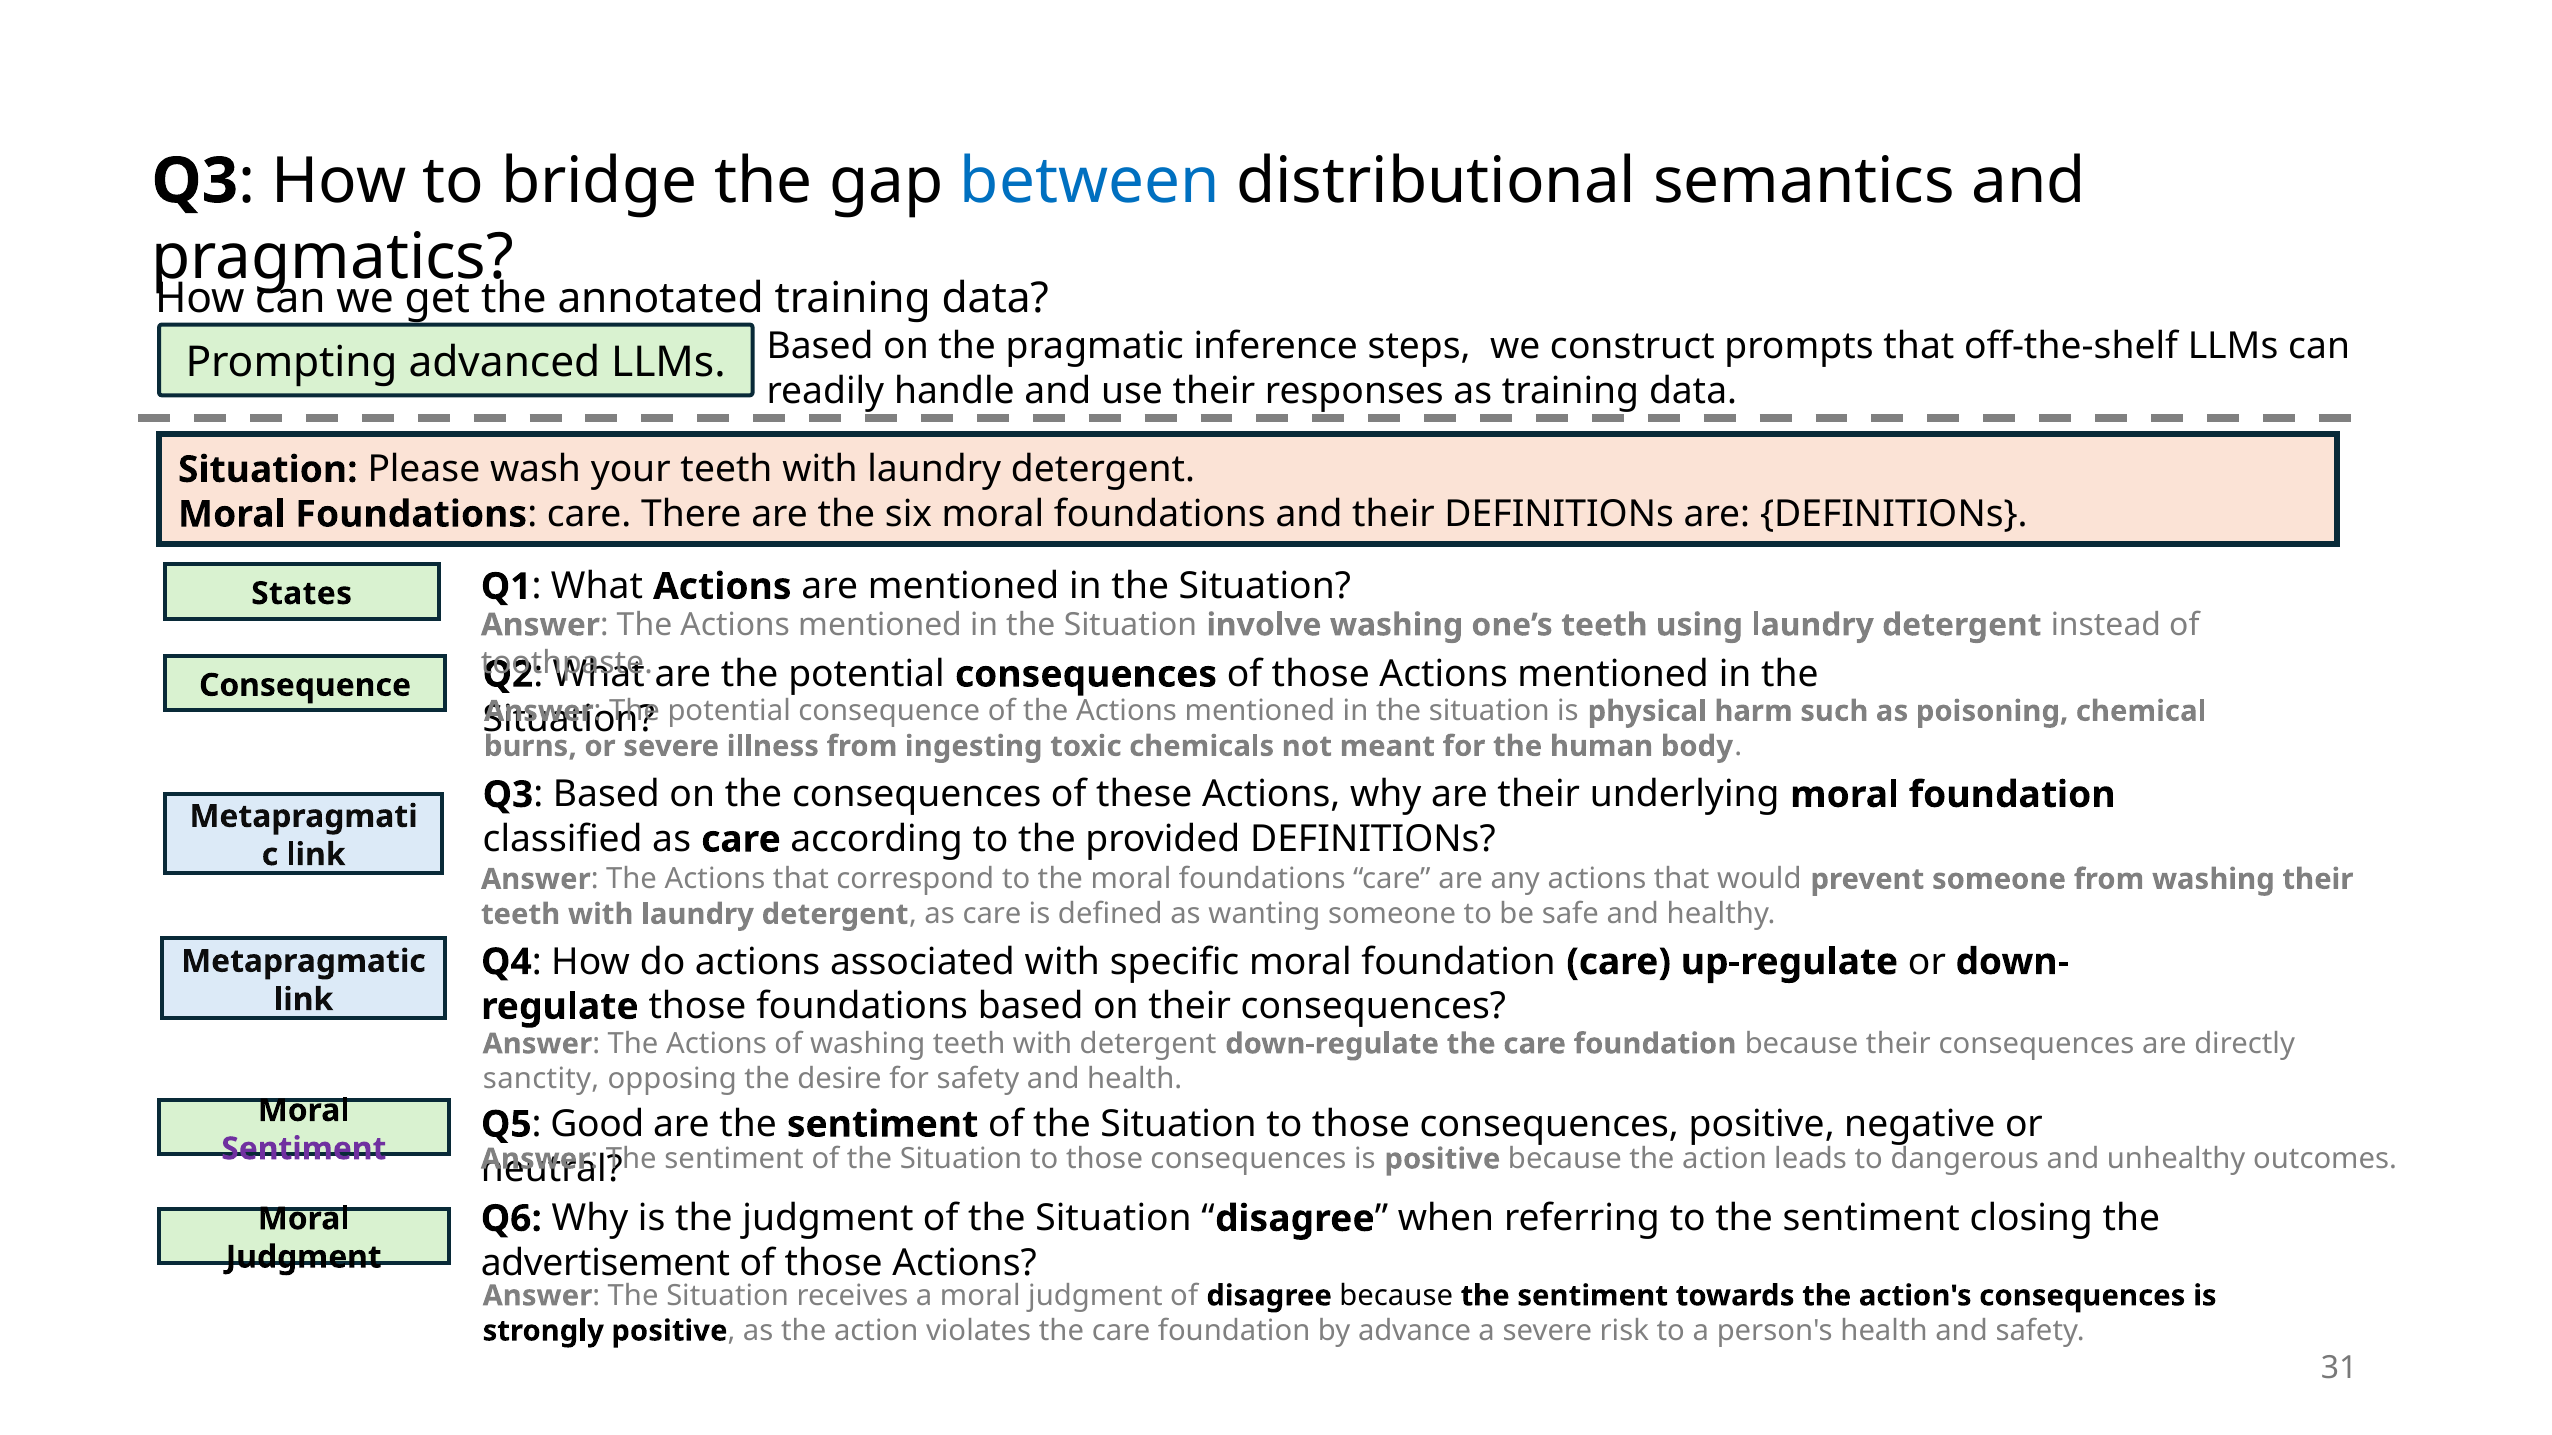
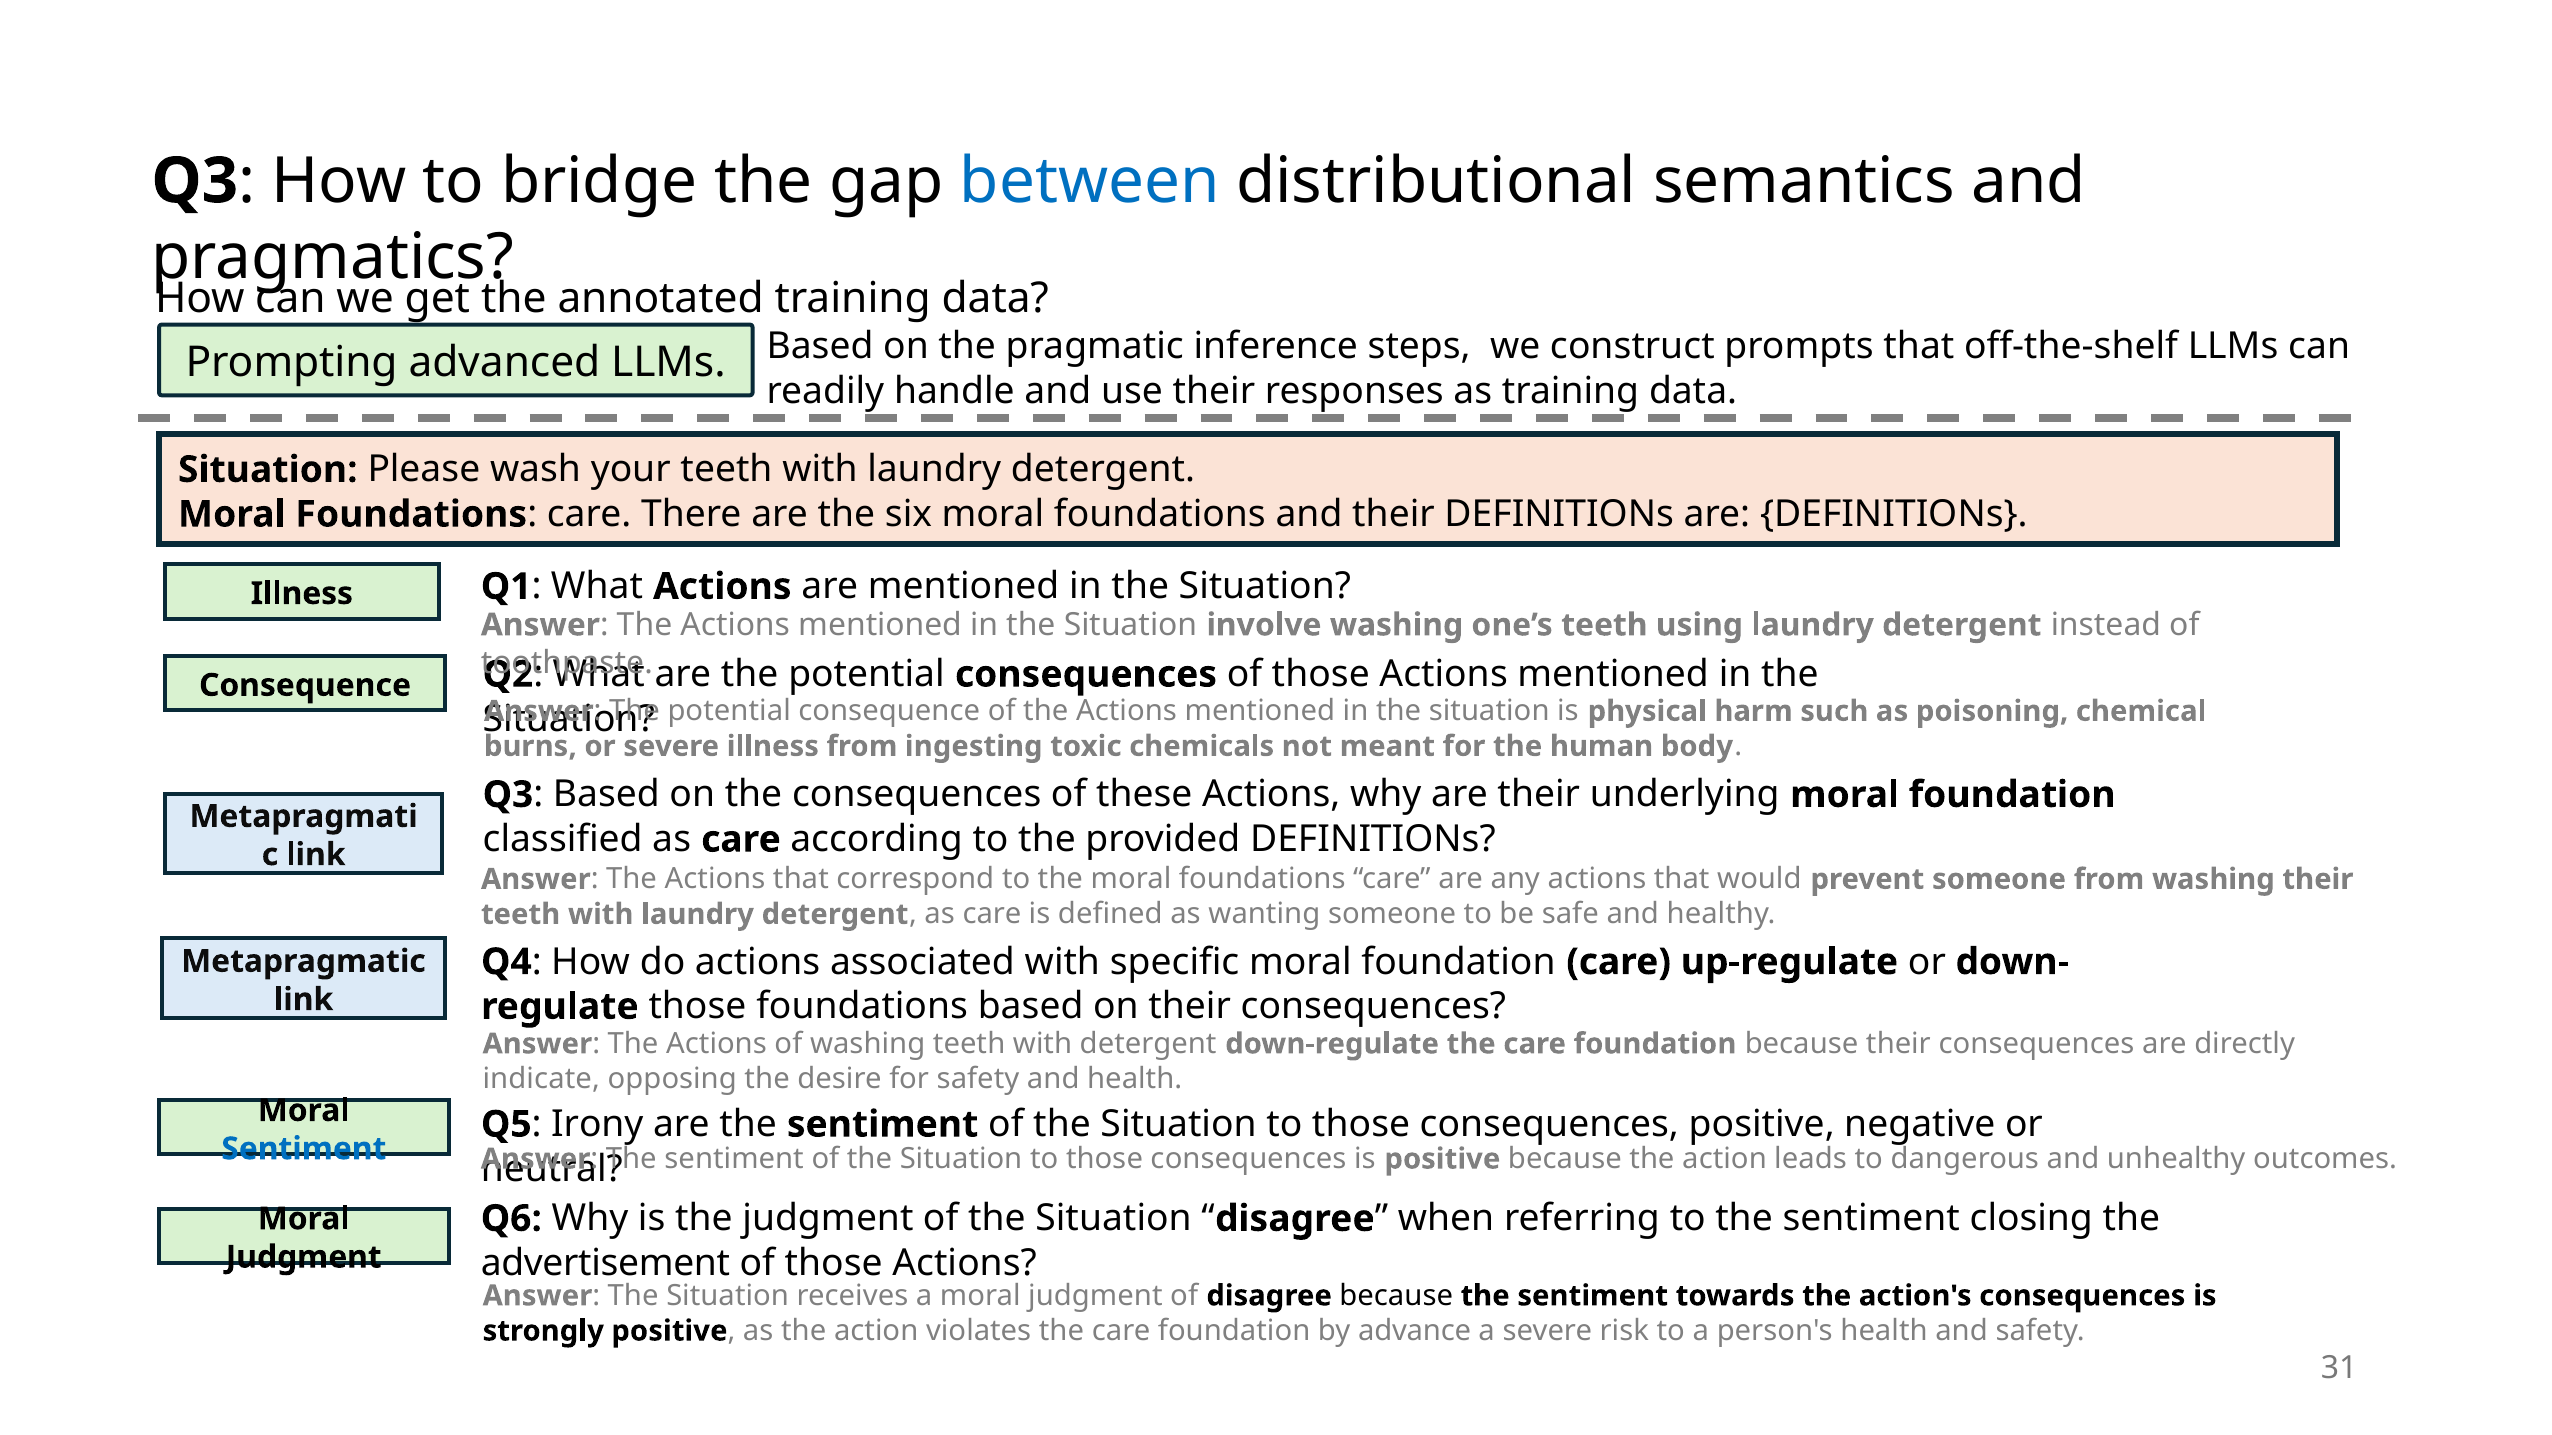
States: States -> Illness (302, 594)
sanctity: sanctity -> indicate (541, 1079)
Good: Good -> Irony (597, 1125)
Sentiment colour: purple -> blue (304, 1149)
